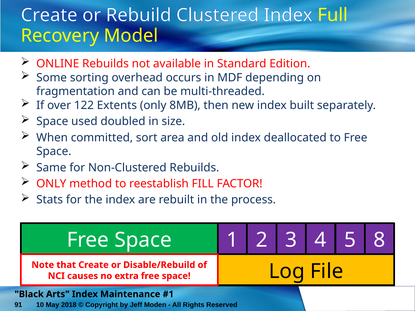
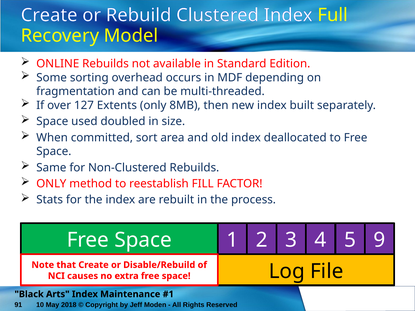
122: 122 -> 127 (84, 105)
8: 8 -> 9 (380, 240)
